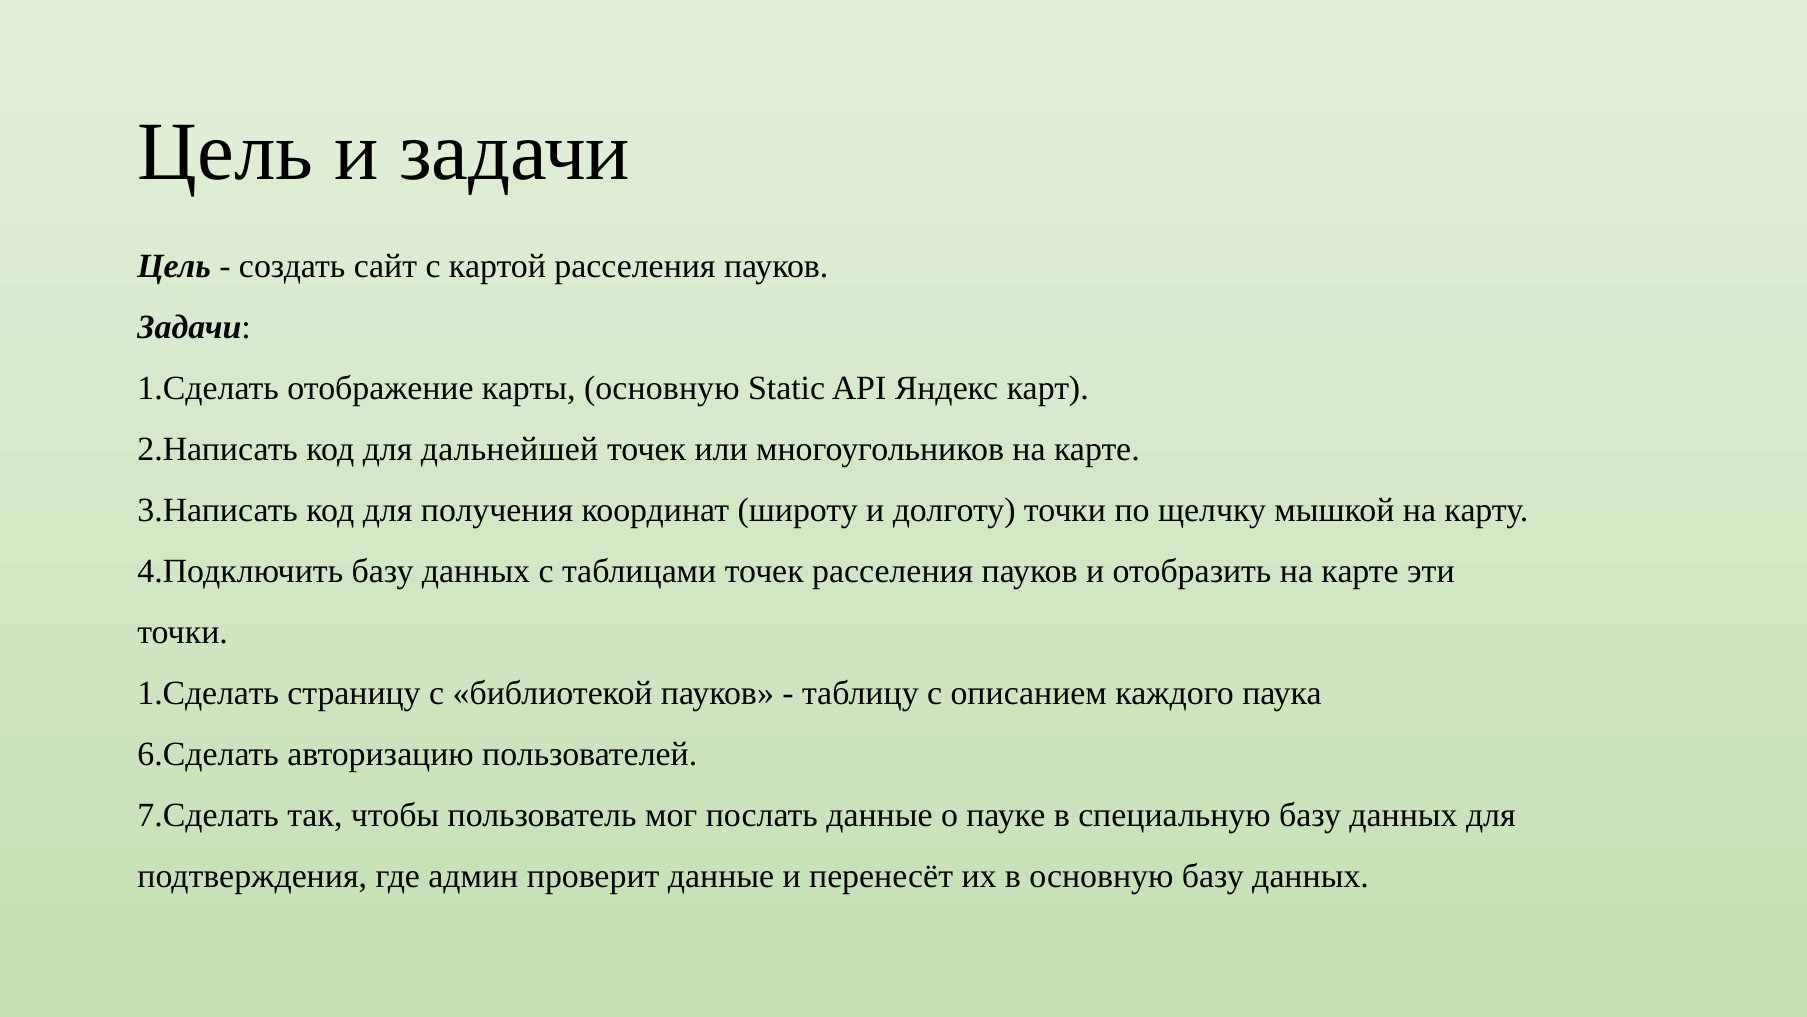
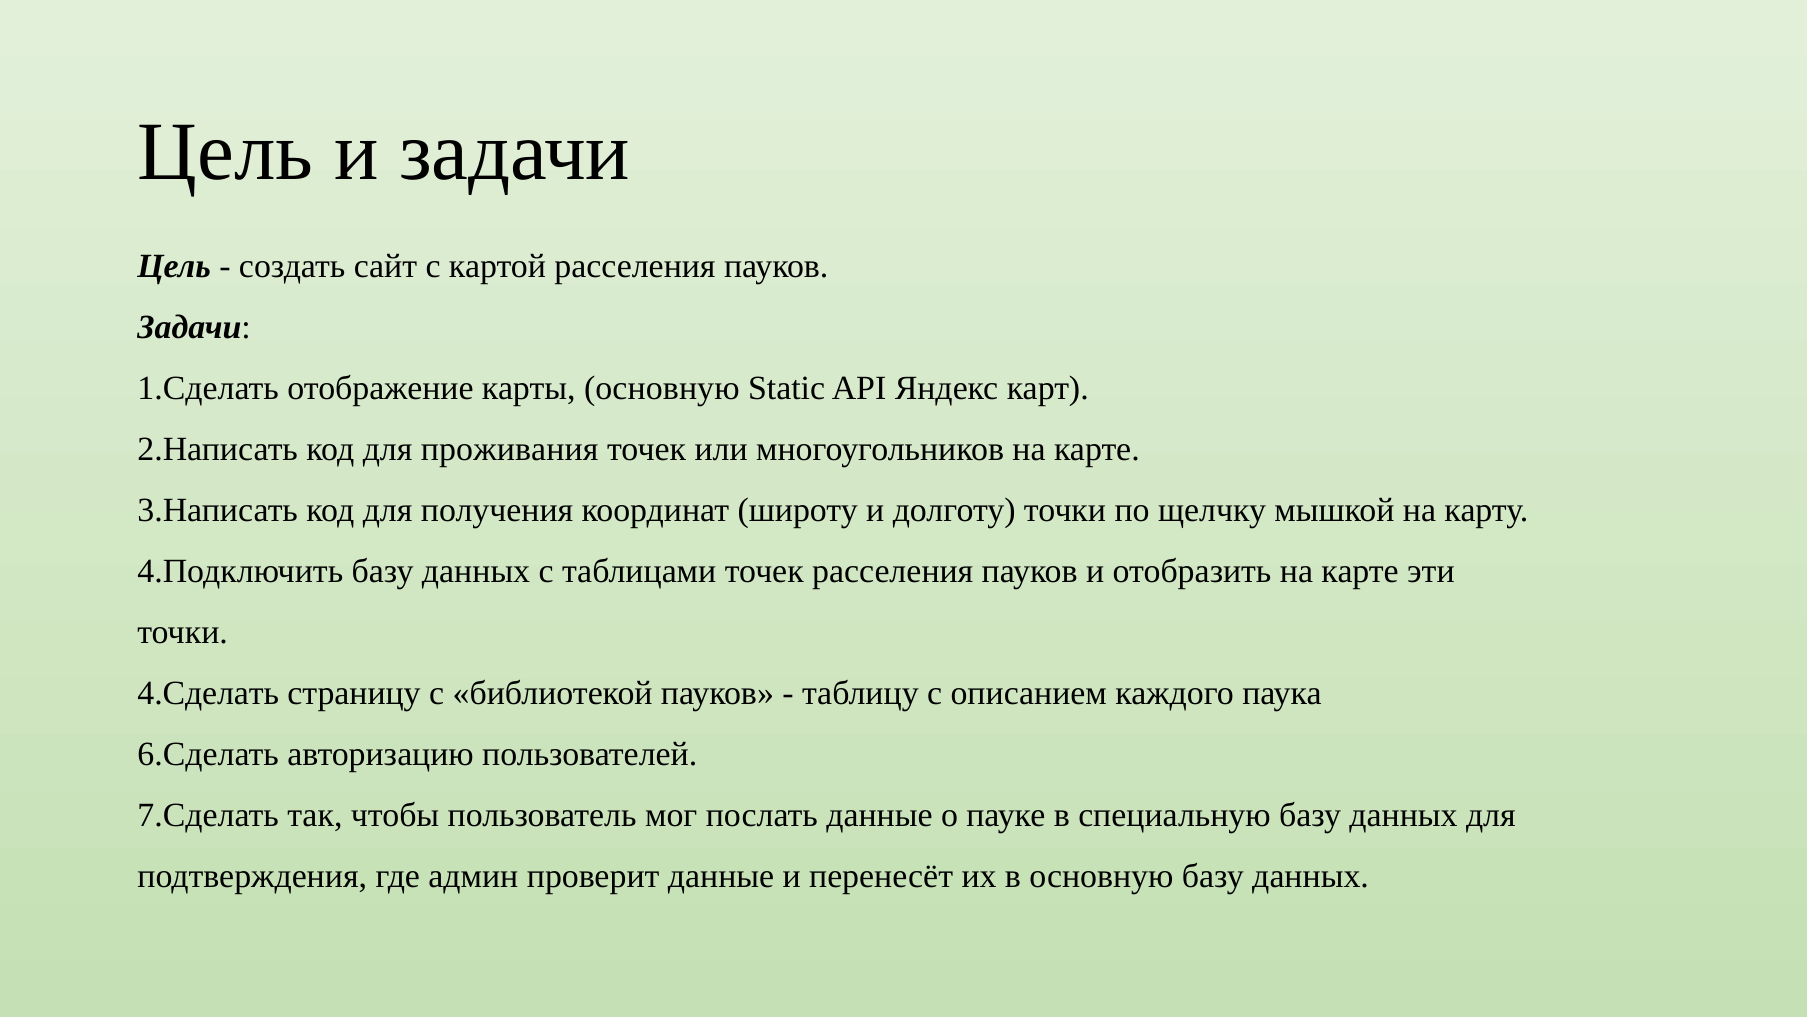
дальнейшей: дальнейшей -> проживания (510, 449)
1.Сделать: 1.Сделать -> 4.Сделать (208, 693)
